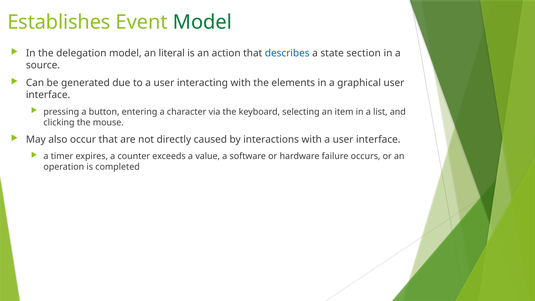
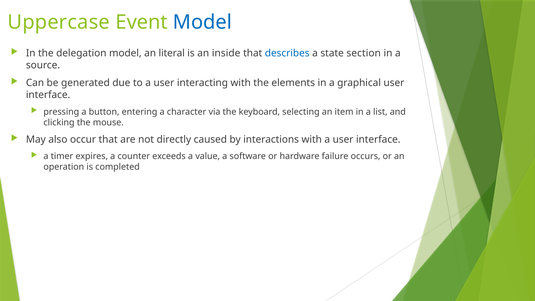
Establishes: Establishes -> Uppercase (59, 22)
Model colour: green -> blue (203, 22)
action: action -> inside (226, 53)
